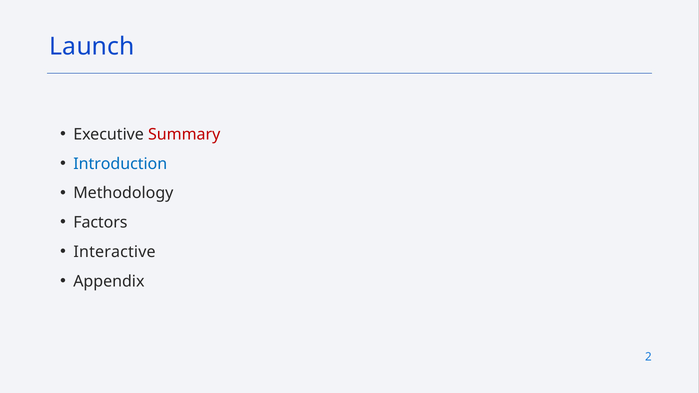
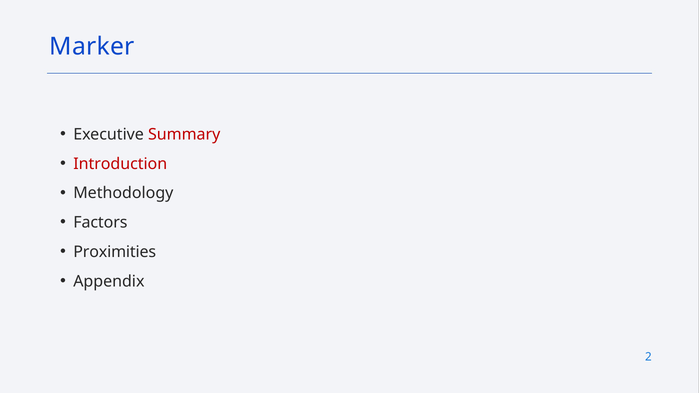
Launch: Launch -> Marker (92, 47)
Introduction colour: blue -> red (120, 164)
Interactive: Interactive -> Proximities (115, 252)
